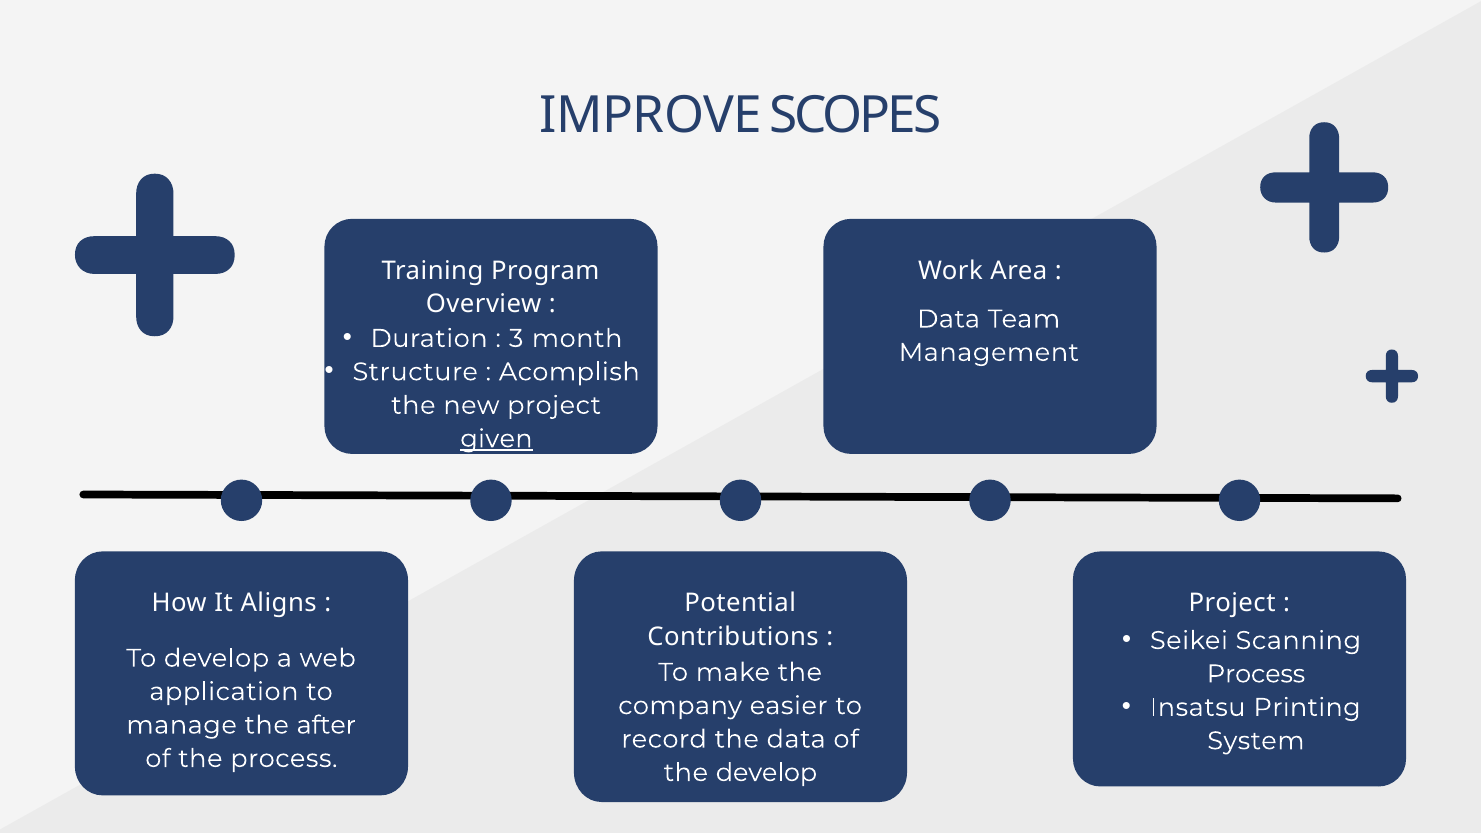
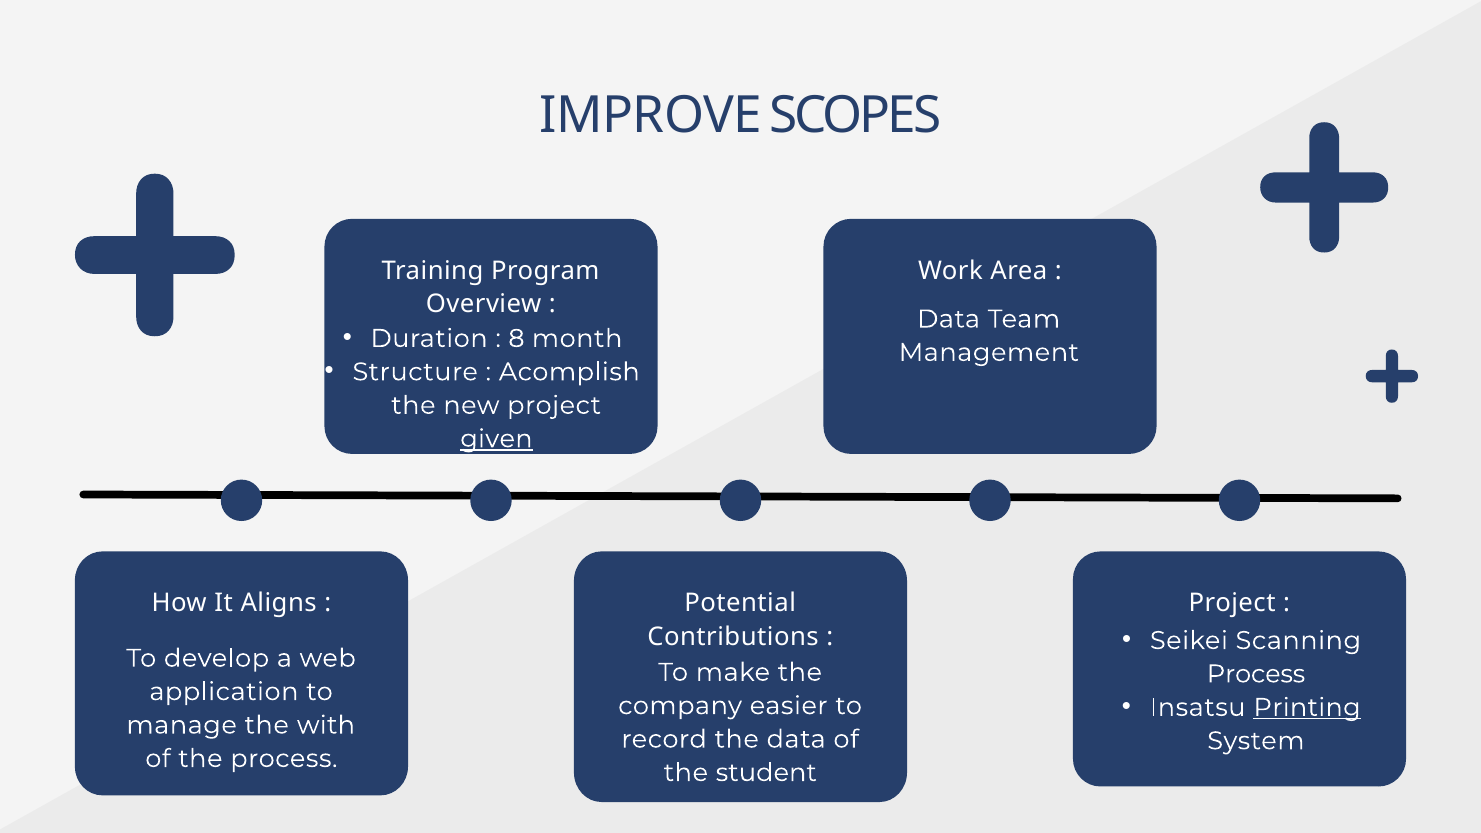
3: 3 -> 8 (516, 339)
Printing underline: none -> present (1307, 707)
after: after -> with (326, 725)
the develop: develop -> student (766, 773)
